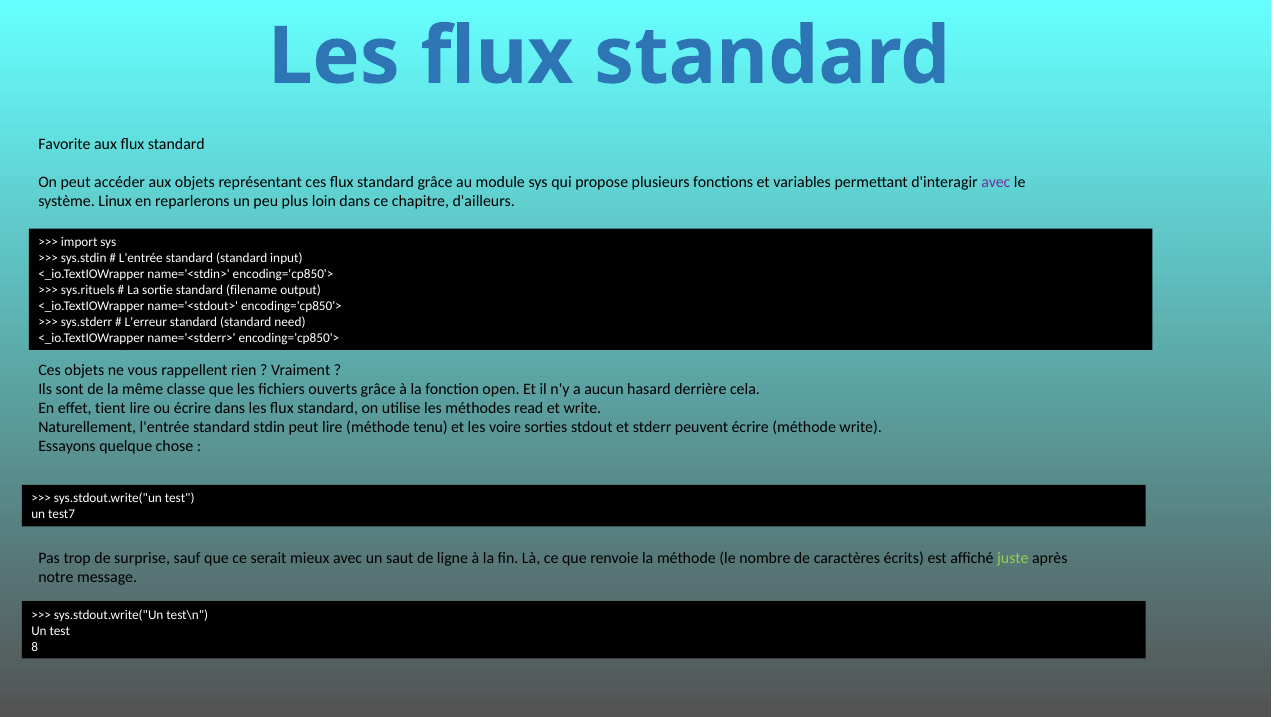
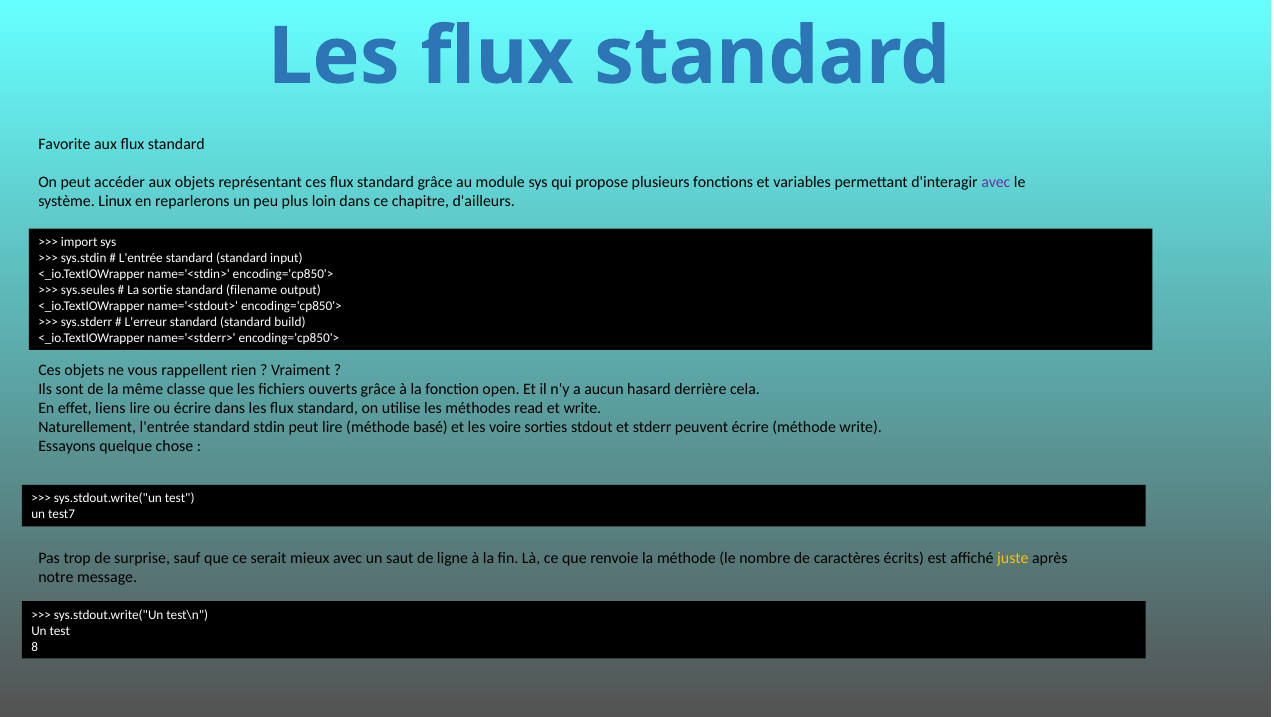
sys.rituels: sys.rituels -> sys.seules (88, 290)
need: need -> build (290, 322)
tient: tient -> liens (110, 408)
tenu: tenu -> basé (431, 427)
juste colour: light green -> yellow (1013, 558)
